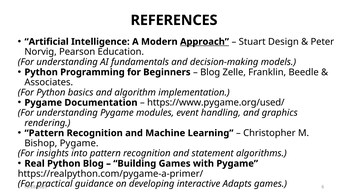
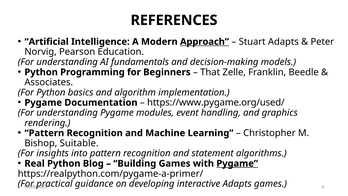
Stuart Design: Design -> Adapts (283, 42)
Blog: Blog -> That (210, 72)
Bishop Pygame: Pygame -> Suitable (79, 143)
Pygame underline: none -> present (237, 163)
